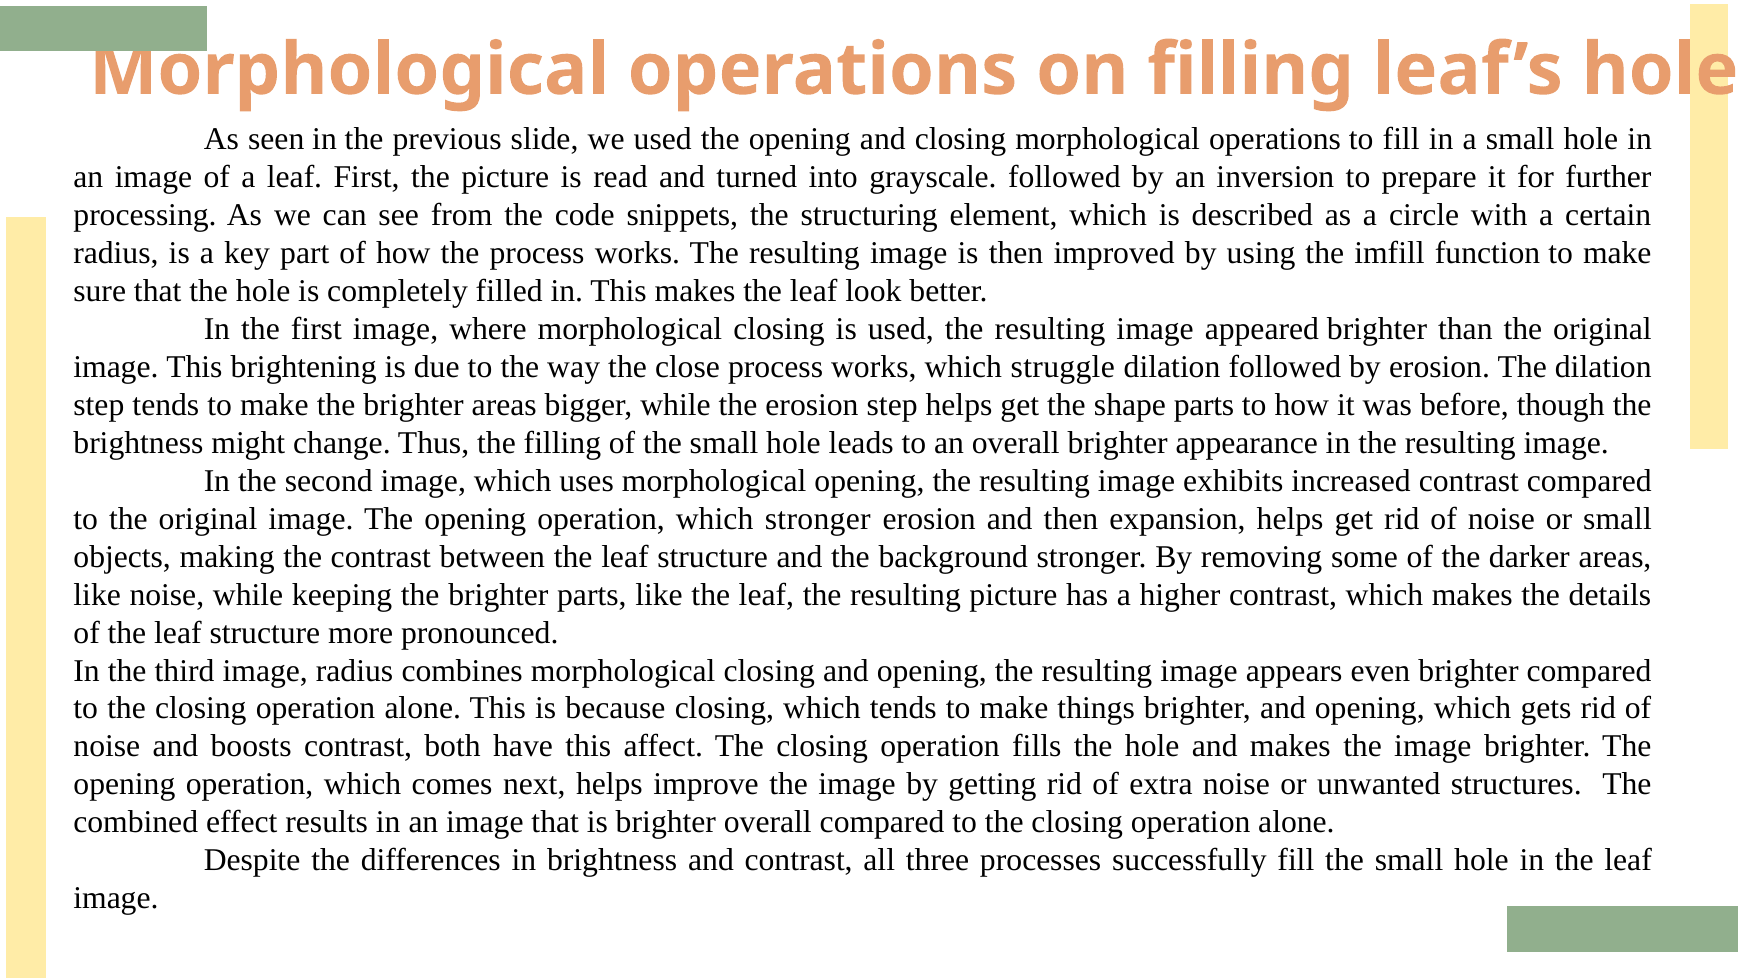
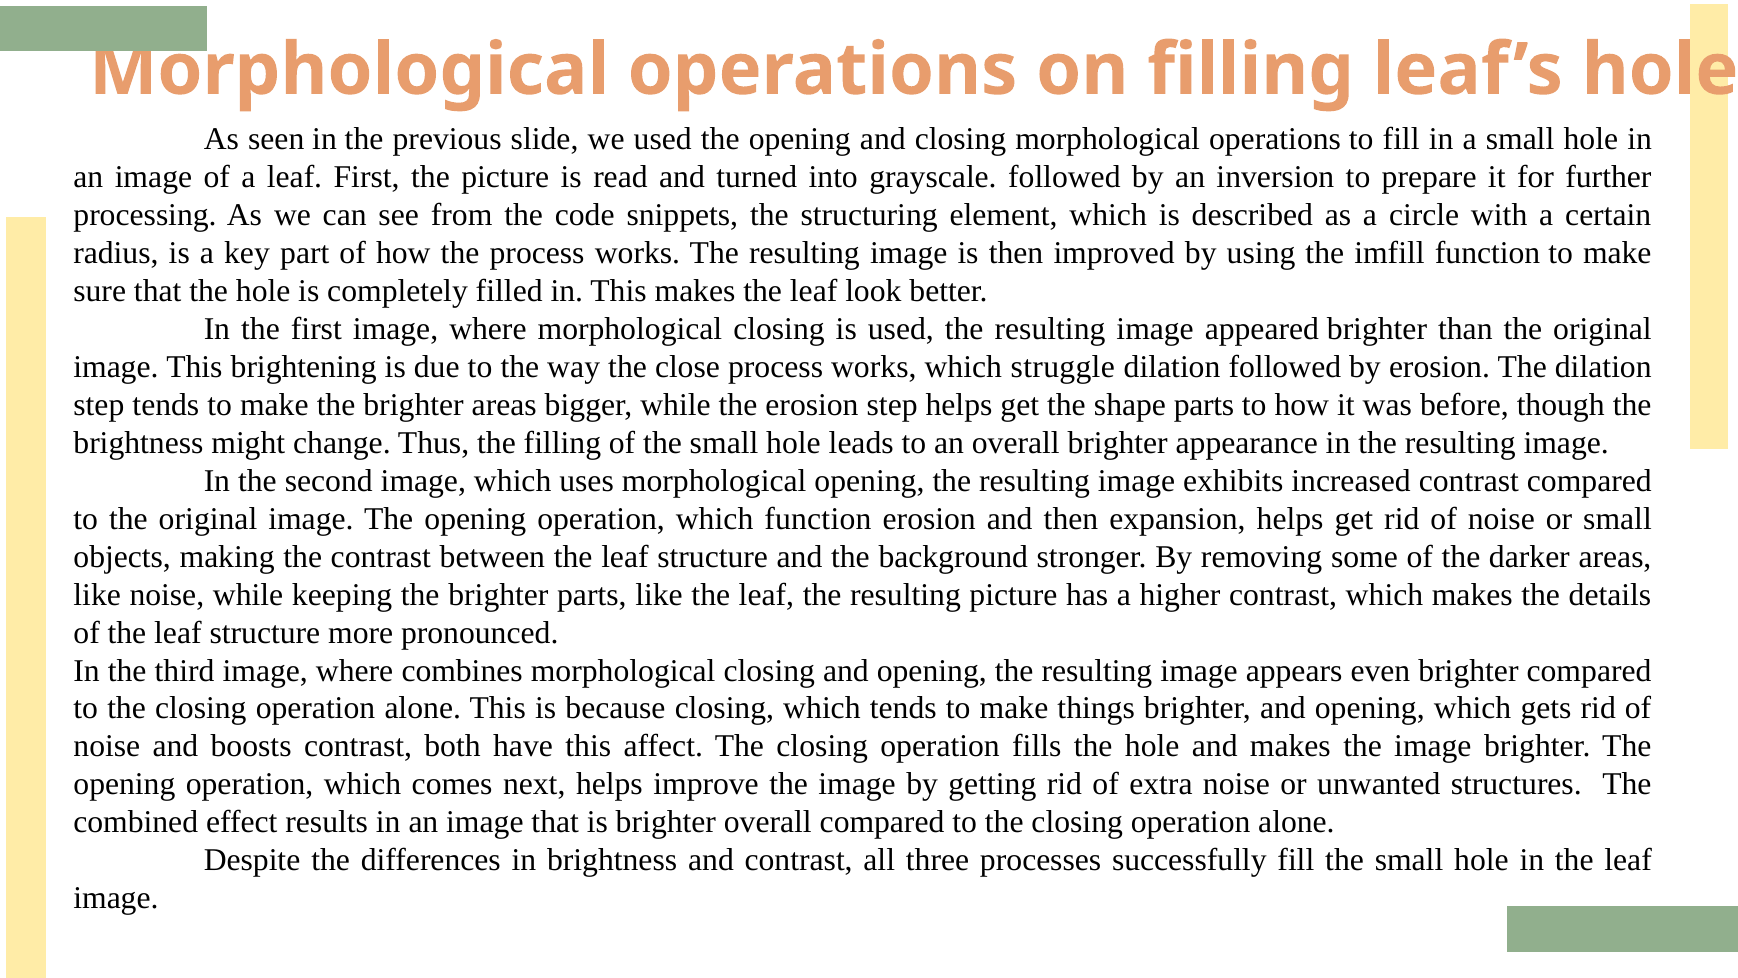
which stronger: stronger -> function (818, 518)
third image radius: radius -> where (355, 670)
